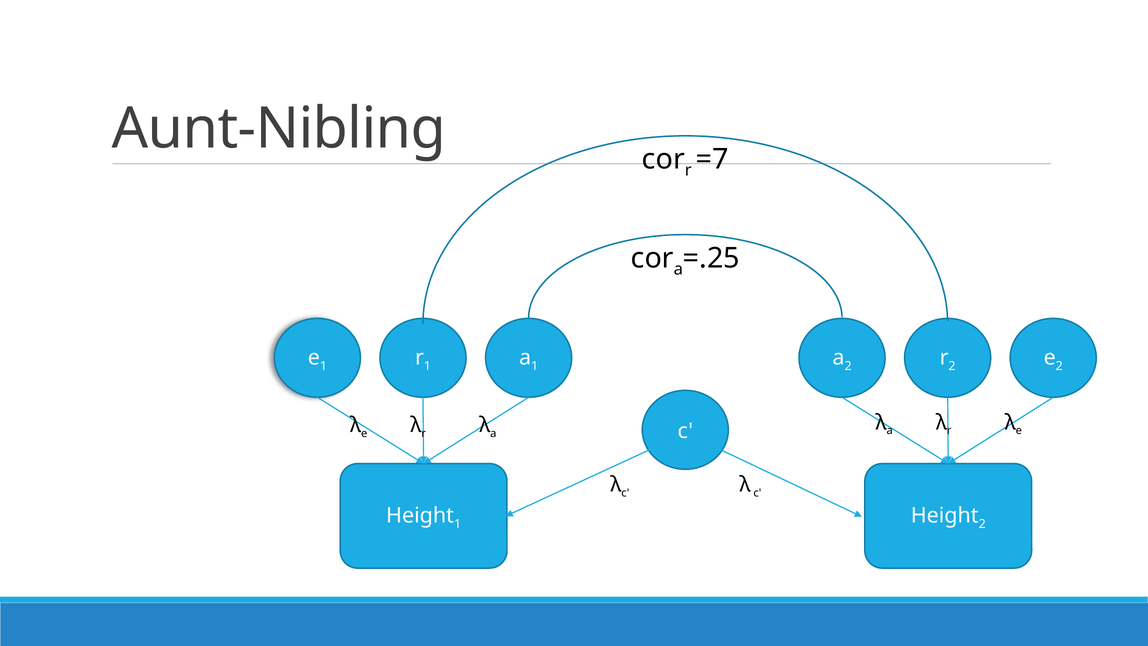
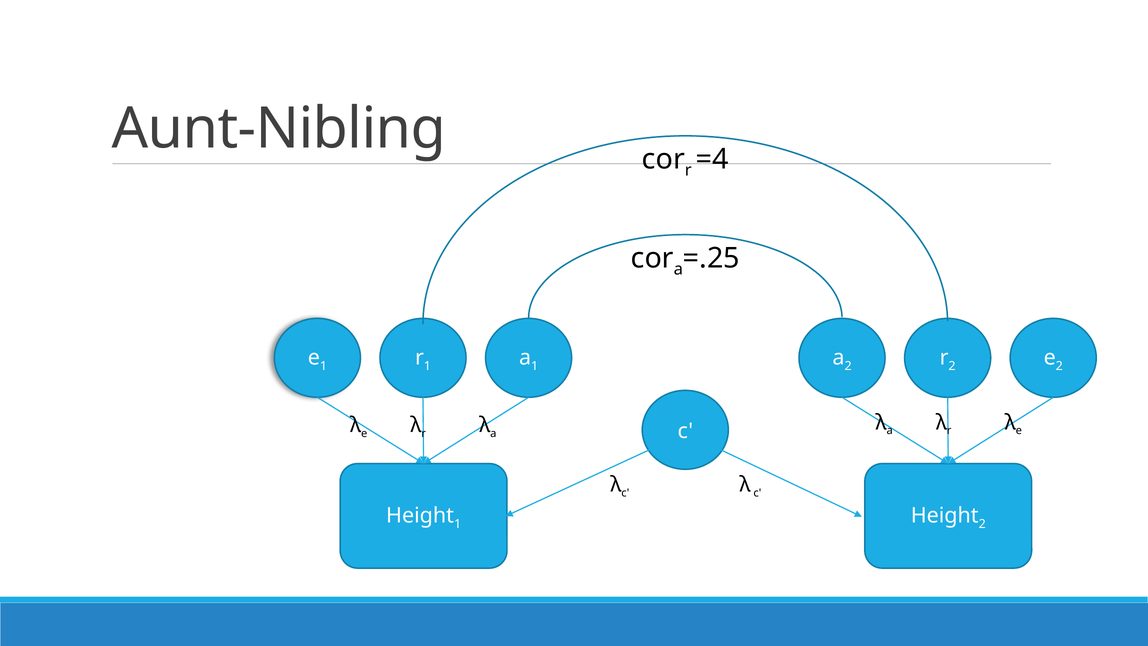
=7: =7 -> =4 (712, 159)
